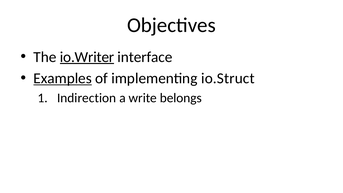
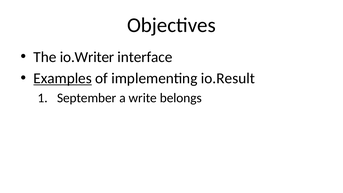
io.Writer underline: present -> none (87, 57)
io.Struct: io.Struct -> io.Result (228, 78)
Indirection: Indirection -> September (87, 98)
